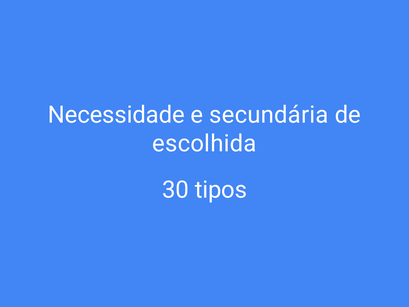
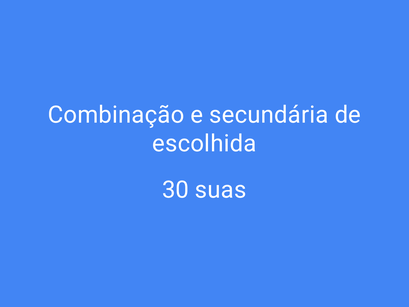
Necessidade: Necessidade -> Combinação (116, 115)
tipos: tipos -> suas (221, 190)
